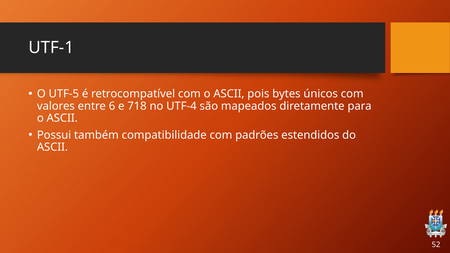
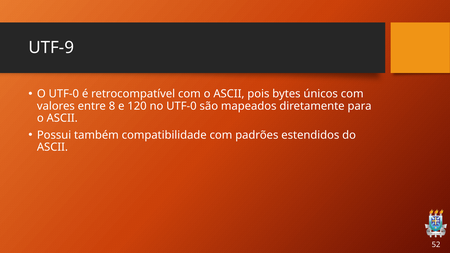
UTF-1: UTF-1 -> UTF-9 (51, 48)
O UTF-5: UTF-5 -> UTF-0 (64, 94)
6: 6 -> 8 (112, 106)
718: 718 -> 120 (137, 106)
no UTF-4: UTF-4 -> UTF-0 (181, 106)
